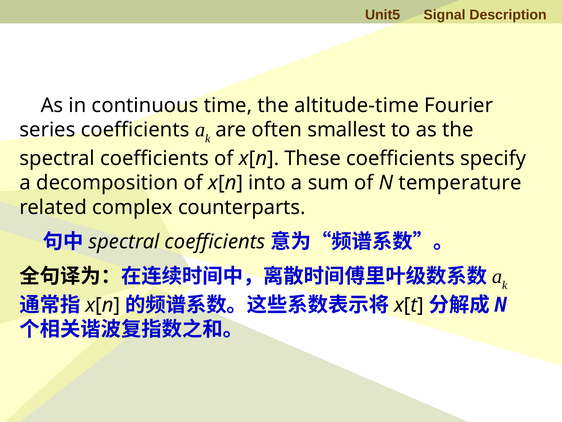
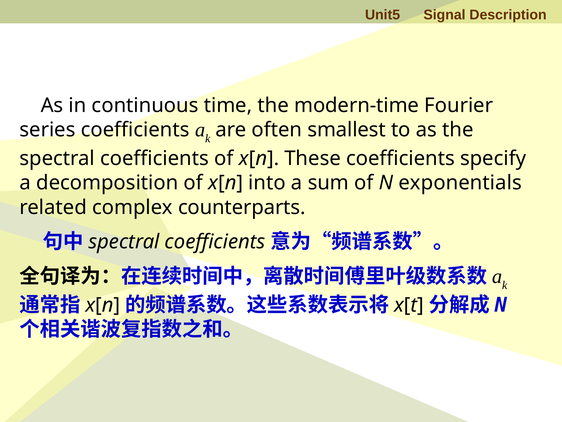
altitude-time: altitude-time -> modern-time (357, 105)
temperature: temperature -> exponentials (460, 183)
